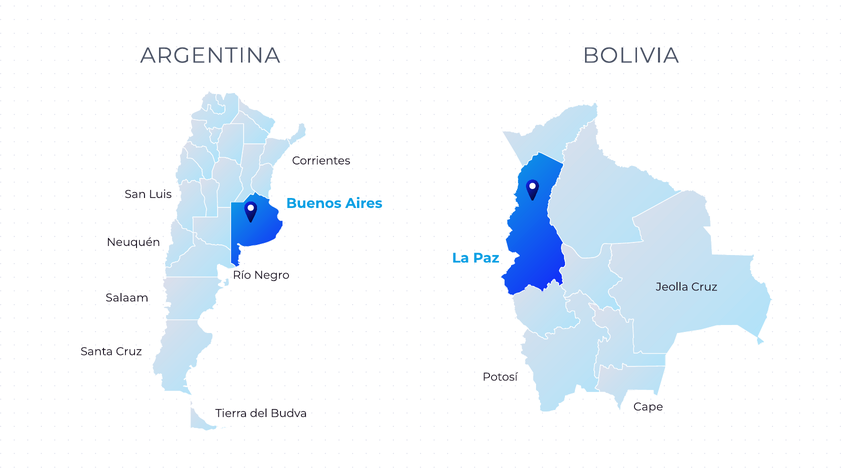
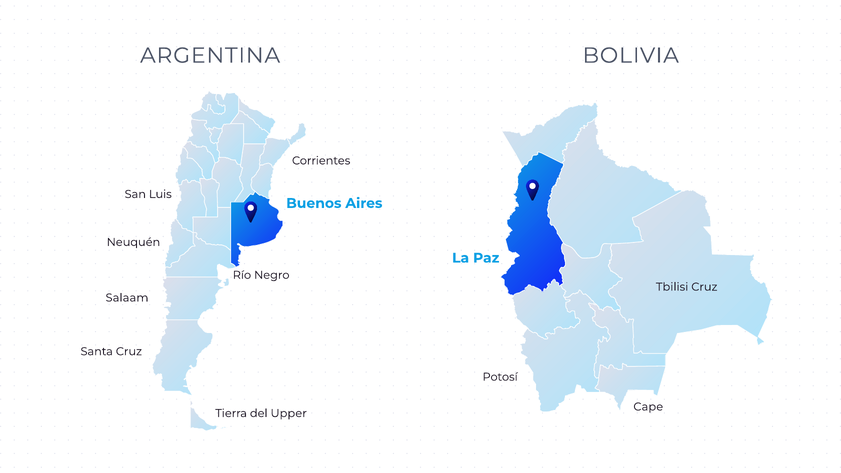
Jeolla: Jeolla -> Tbilisi (672, 287)
Budva: Budva -> Upper (289, 413)
